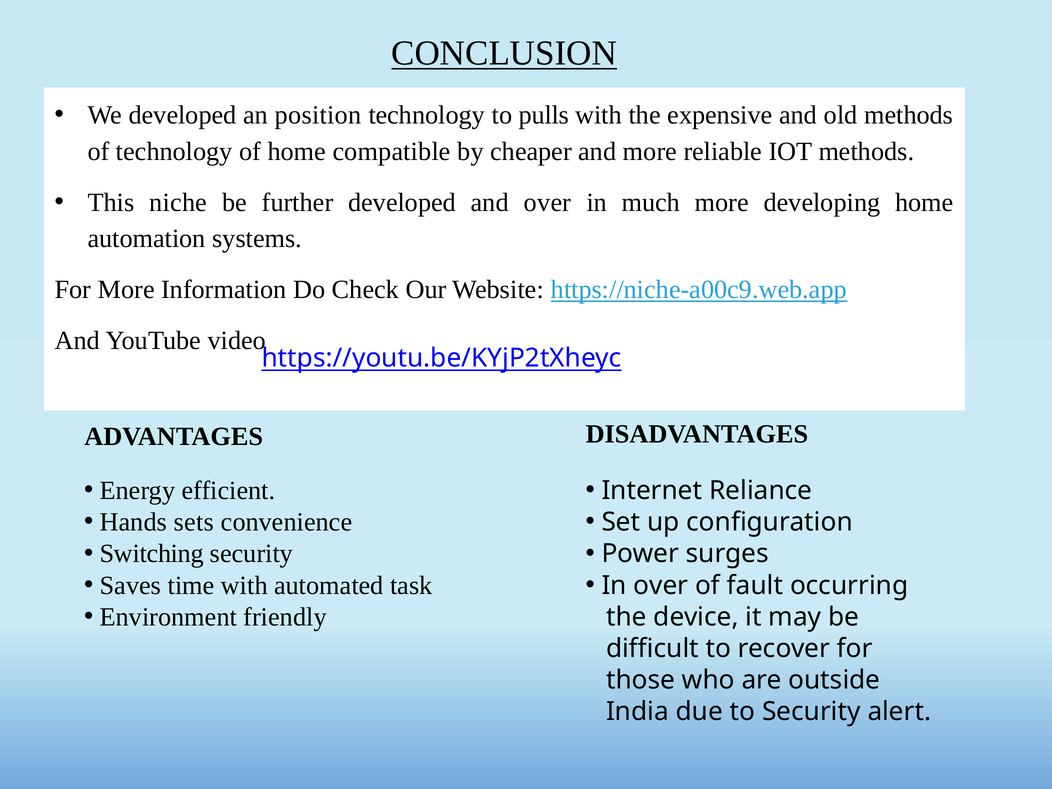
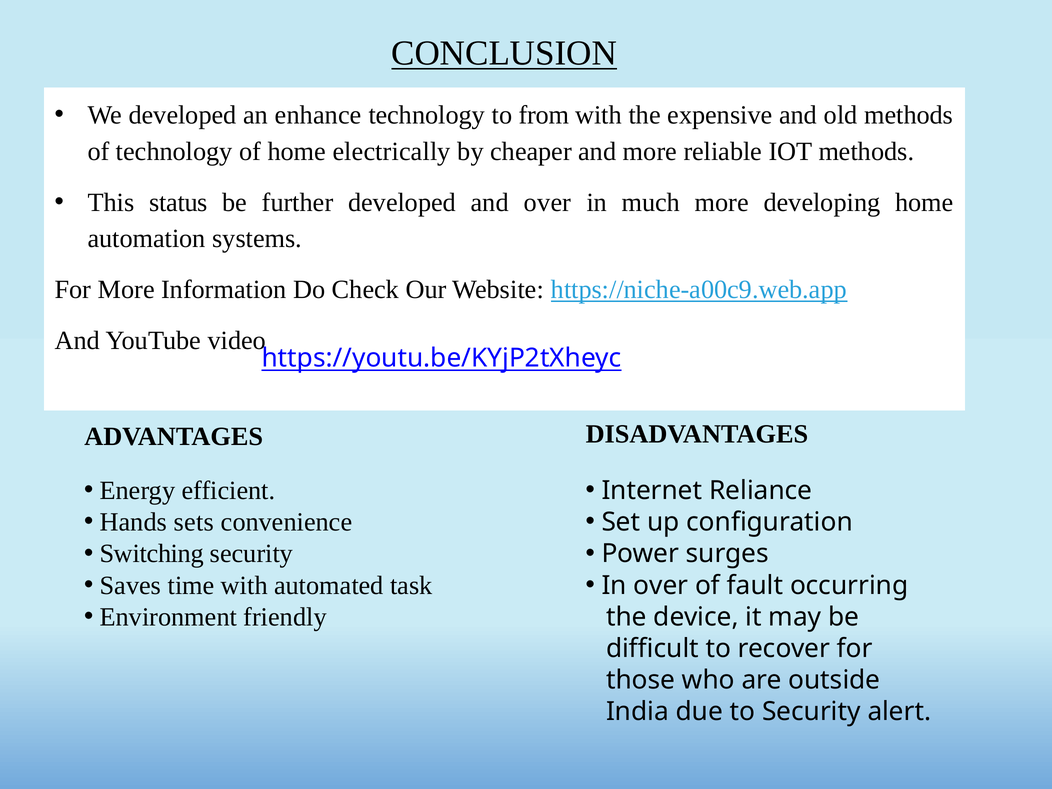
position: position -> enhance (318, 115)
pulls: pulls -> from (544, 115)
compatible: compatible -> electrically (392, 151)
niche: niche -> status (178, 202)
